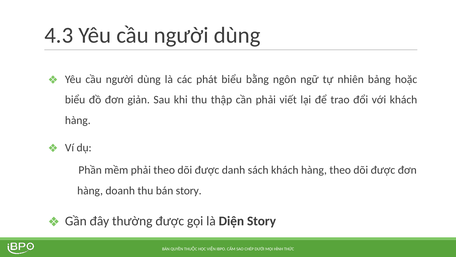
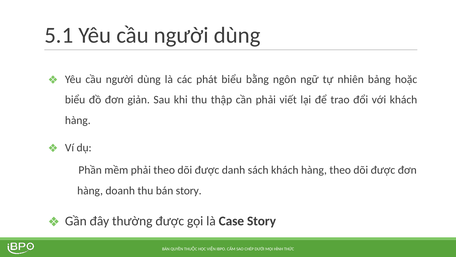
4.3: 4.3 -> 5.1 (59, 35)
Diện: Diện -> Case (231, 221)
